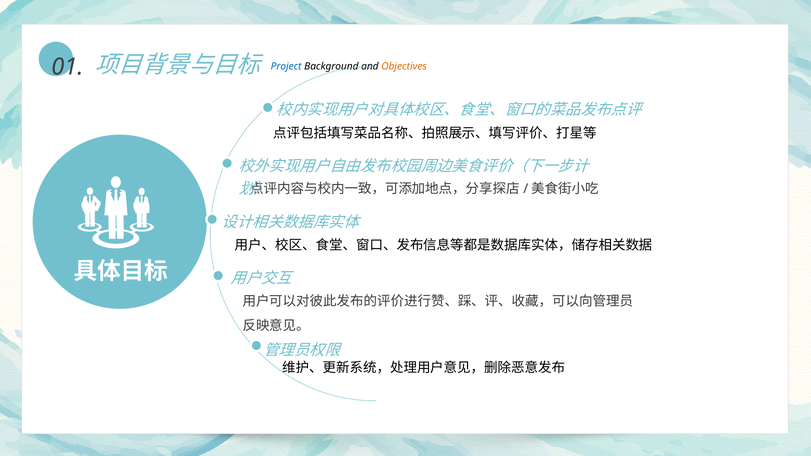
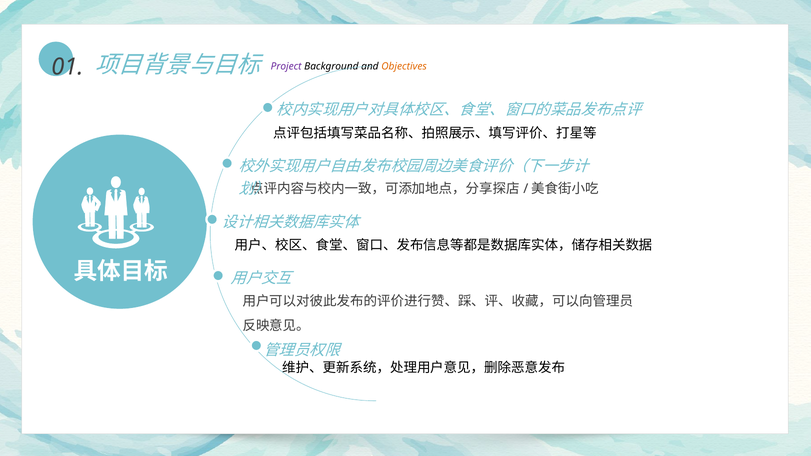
Project colour: blue -> purple (286, 67)
